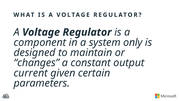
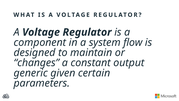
only: only -> flow (133, 42)
current: current -> generic (31, 73)
